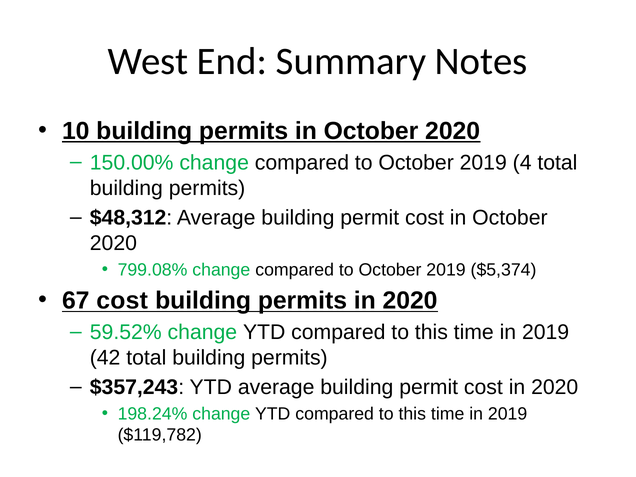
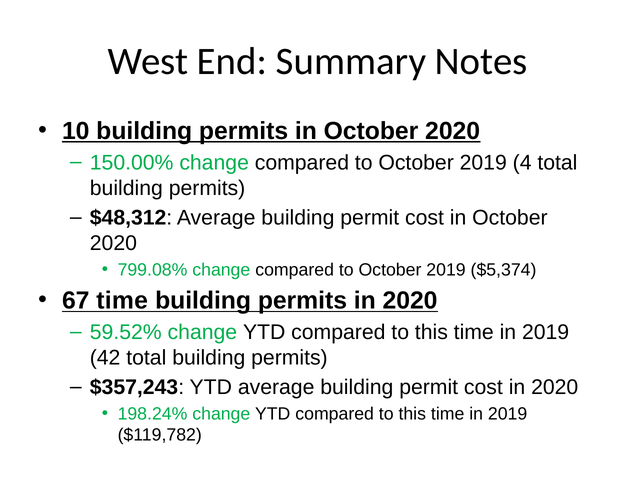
67 cost: cost -> time (122, 301)
